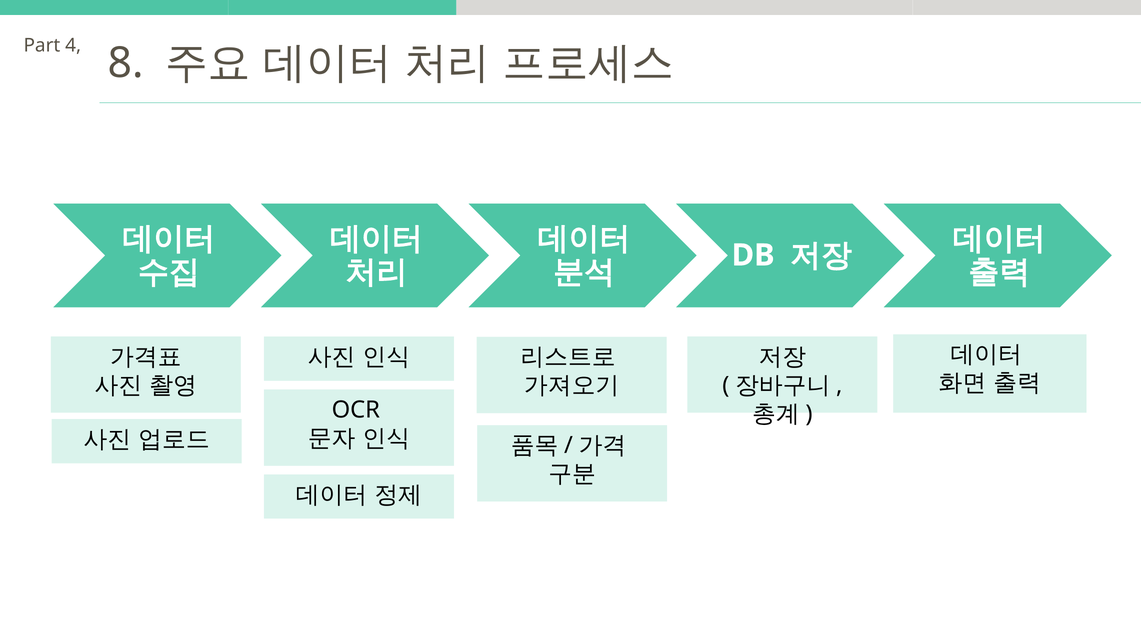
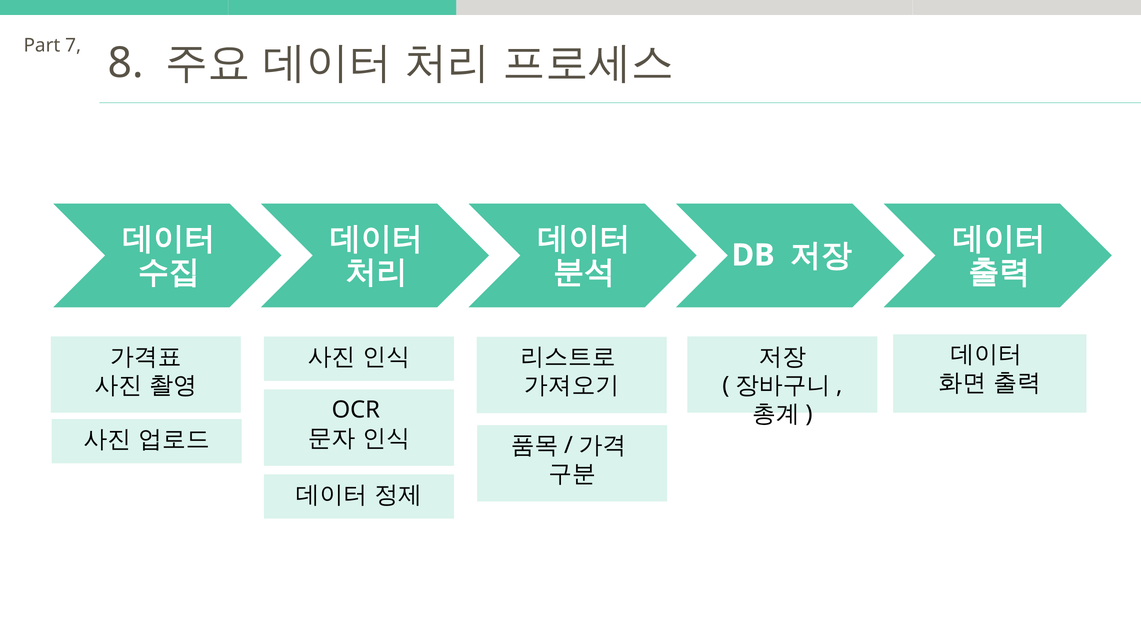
4: 4 -> 7 (73, 46)
